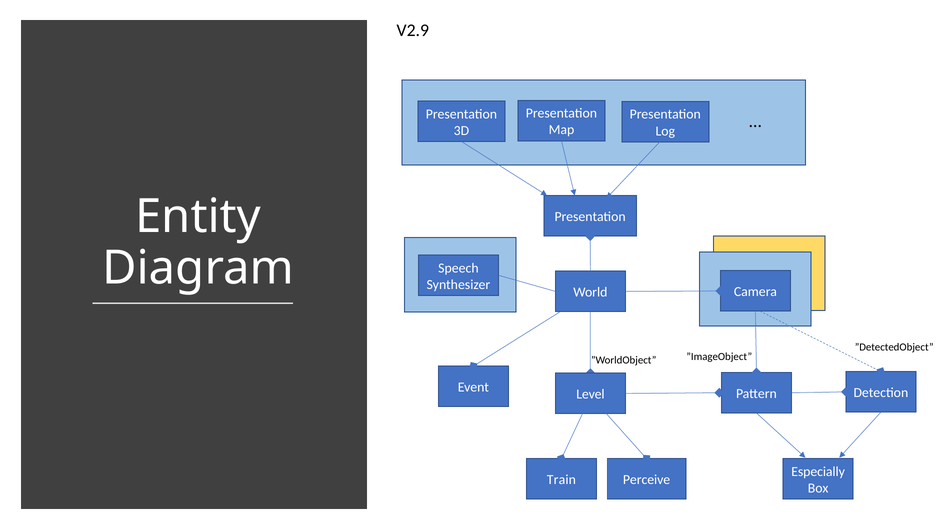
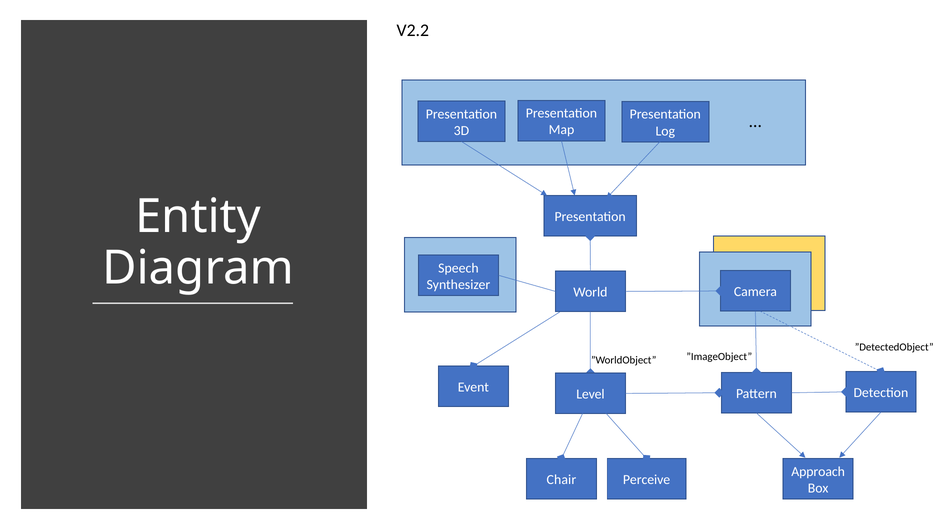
V2.9: V2.9 -> V2.2 (413, 30)
Especially: Especially -> Approach (818, 472)
Train: Train -> Chair (561, 480)
